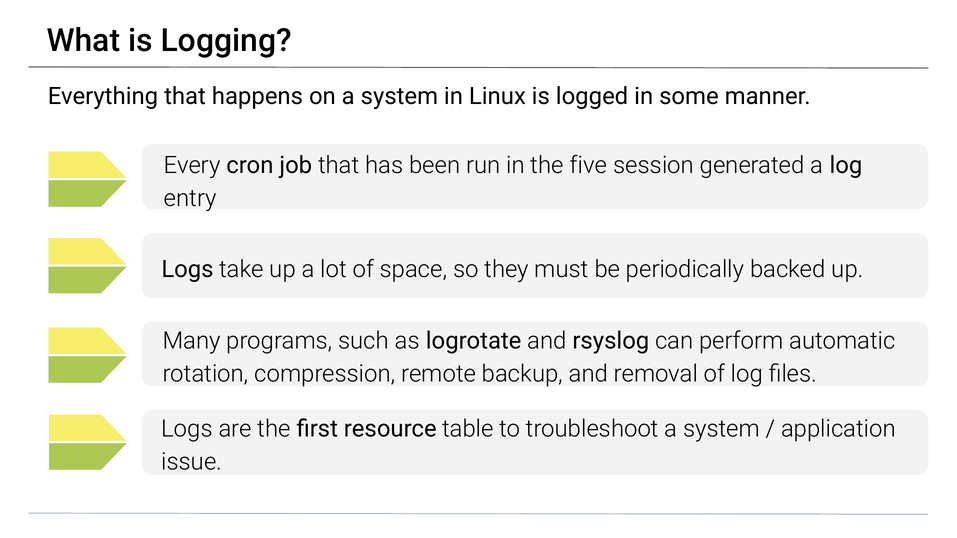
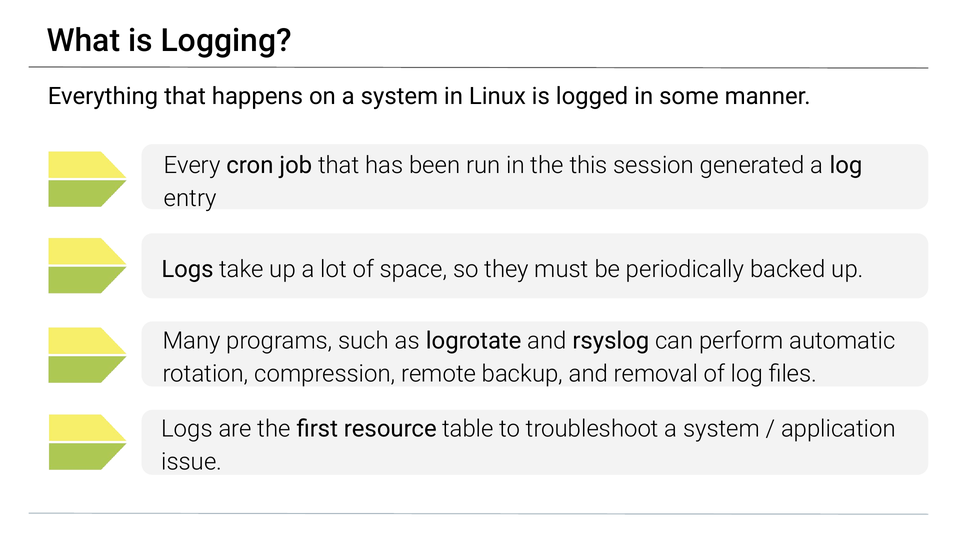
five: five -> this (589, 165)
